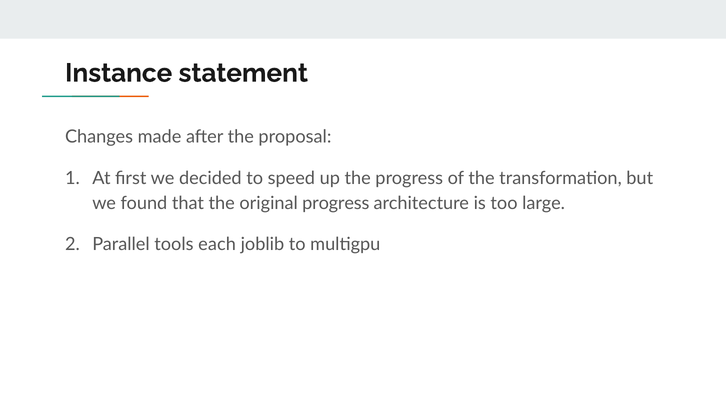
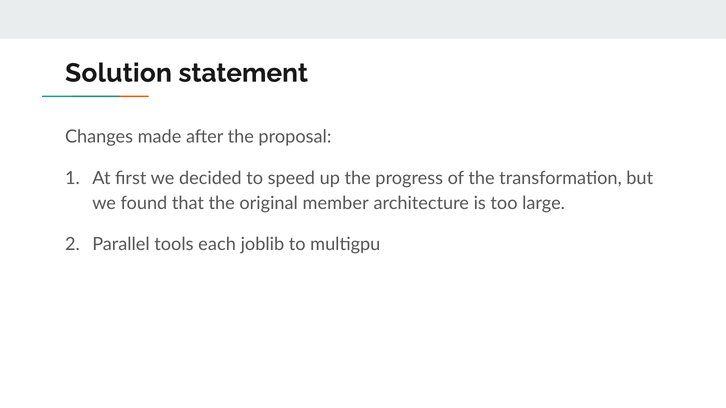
Instance: Instance -> Solution (118, 73)
original progress: progress -> member (336, 203)
